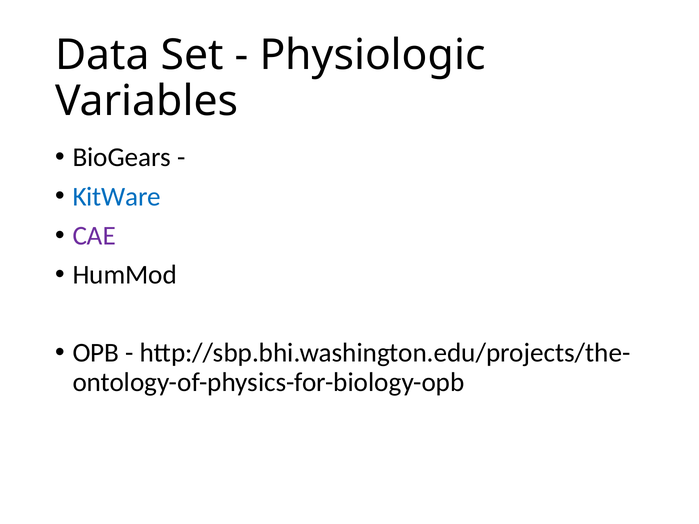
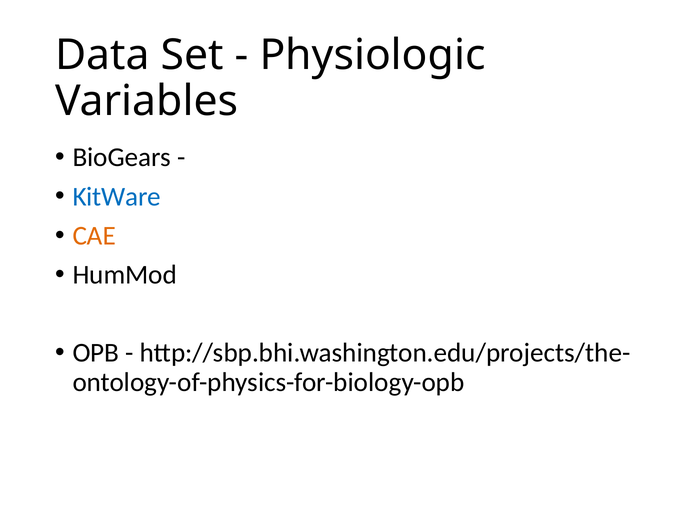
CAE colour: purple -> orange (94, 236)
